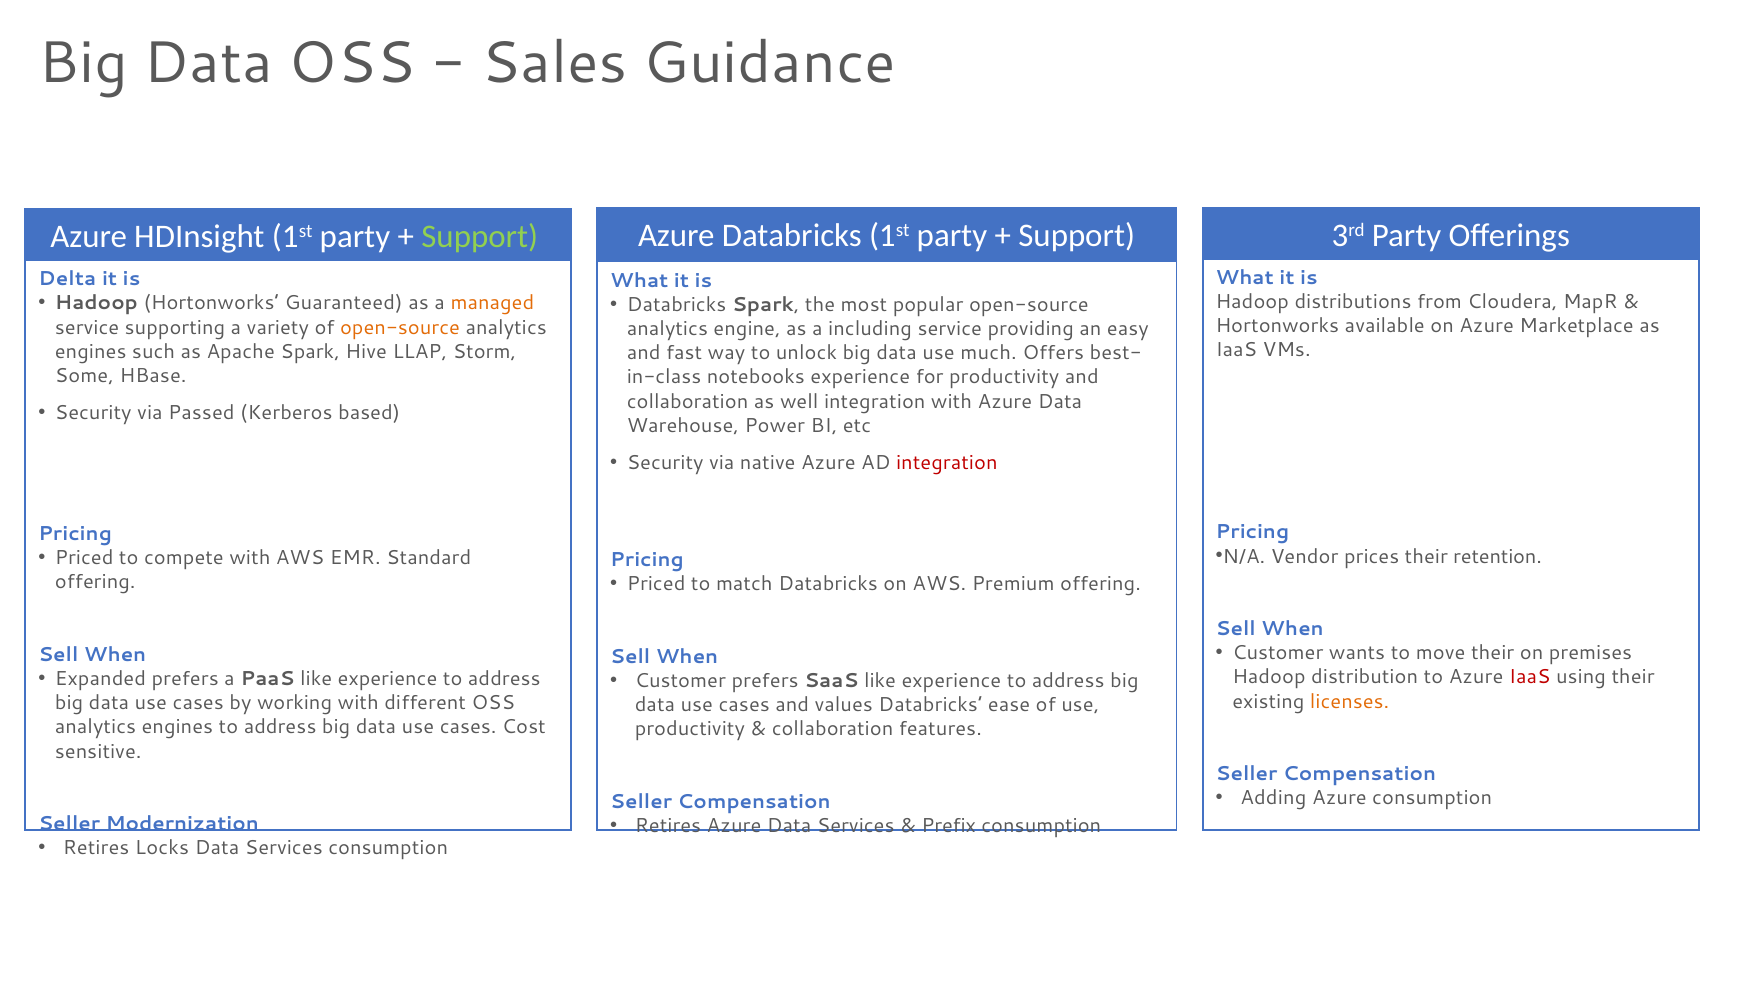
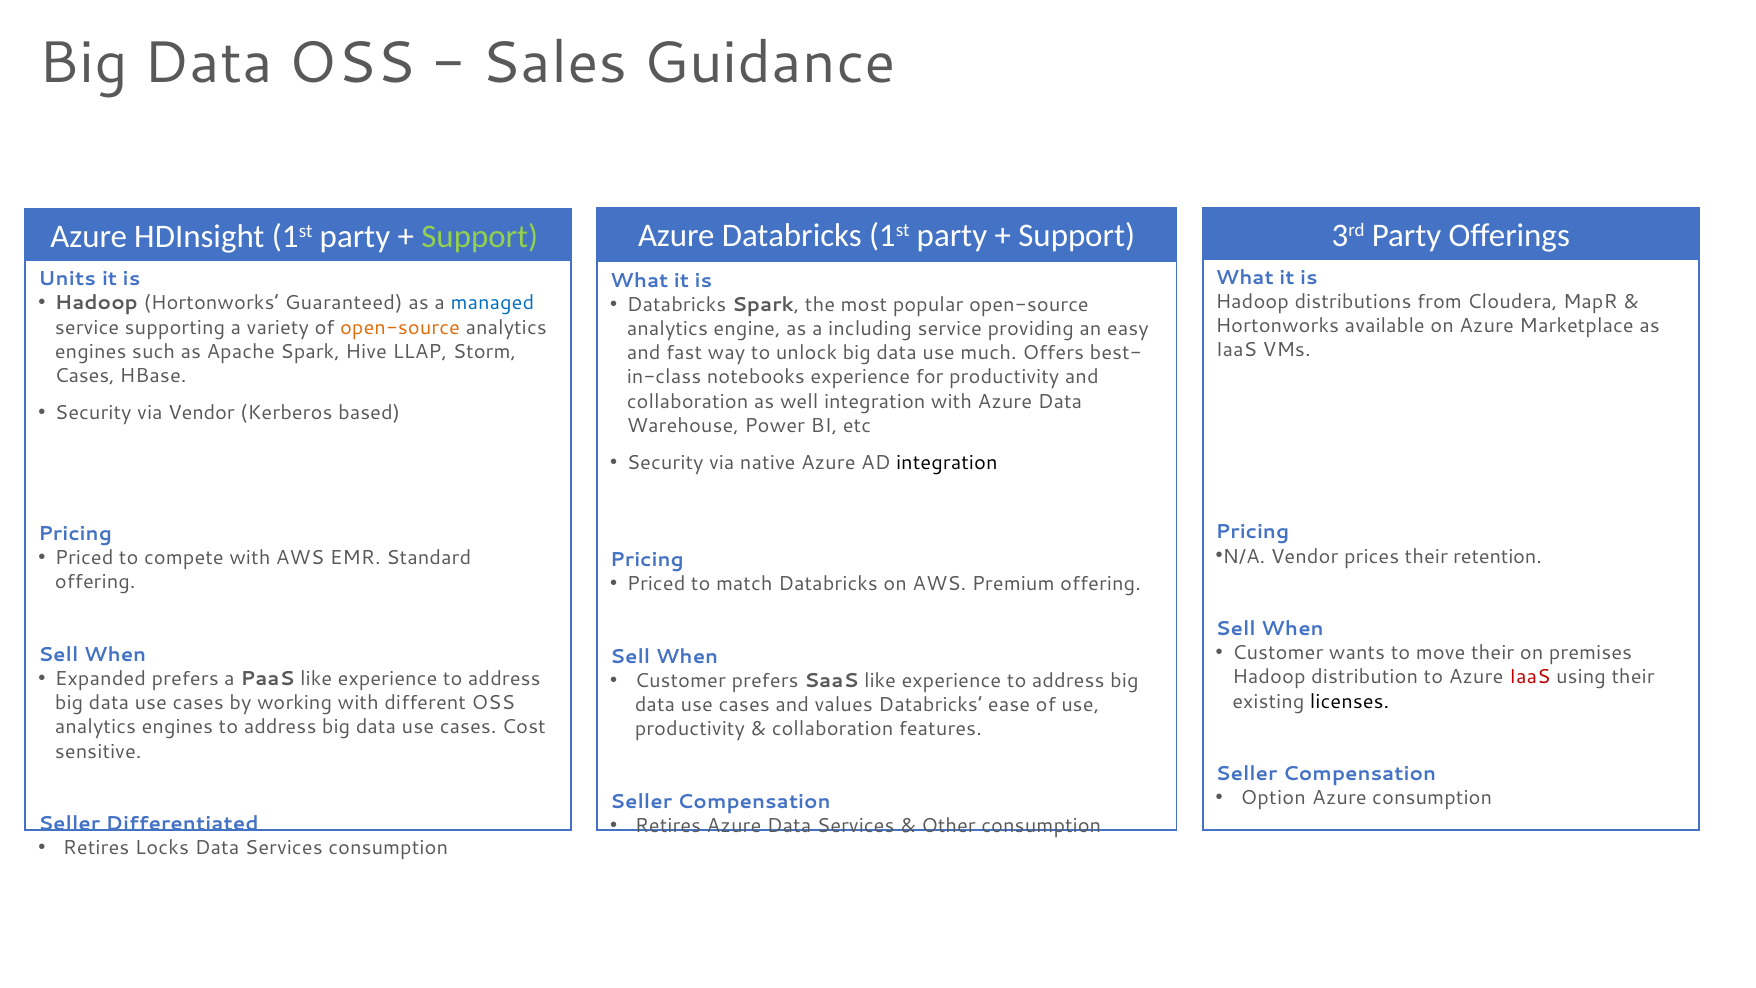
Delta: Delta -> Units (67, 279)
managed colour: orange -> blue (492, 303)
Some: Some -> Cases (85, 376)
via Passed: Passed -> Vendor (201, 413)
integration colour: red -> black (947, 463)
licenses colour: orange -> black (1350, 701)
Adding: Adding -> Option (1273, 798)
Prefix: Prefix -> Other (949, 825)
Modernization: Modernization -> Differentiated (182, 824)
